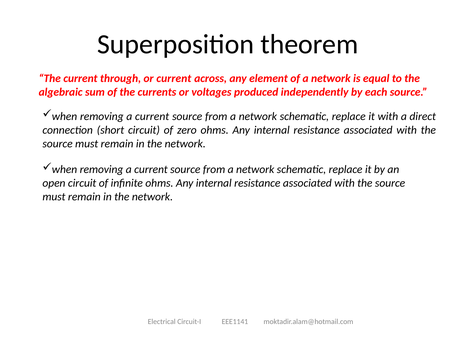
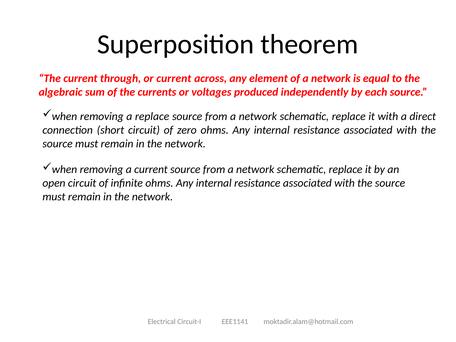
current: current -> replace (152, 116)
